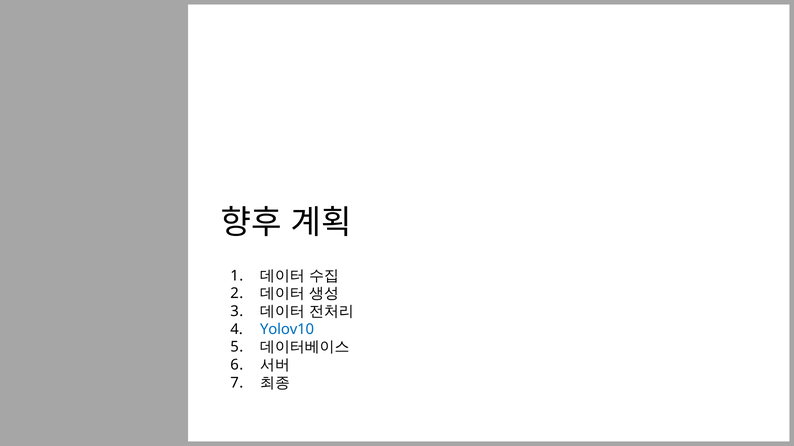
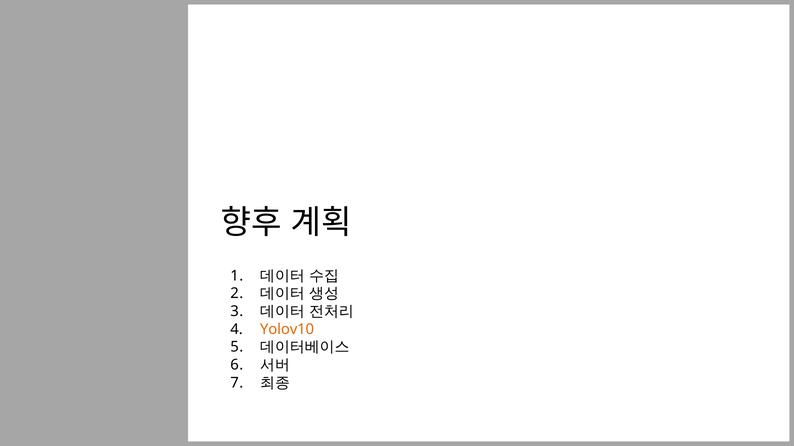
Yolov10 colour: blue -> orange (287, 330)
